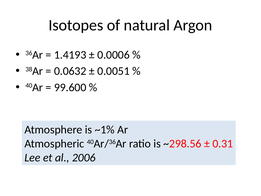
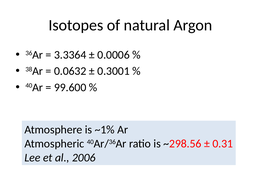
1.4193: 1.4193 -> 3.3364 (70, 55)
0.0051: 0.0051 -> 0.3001 (114, 71)
